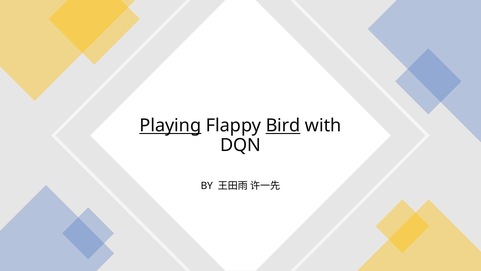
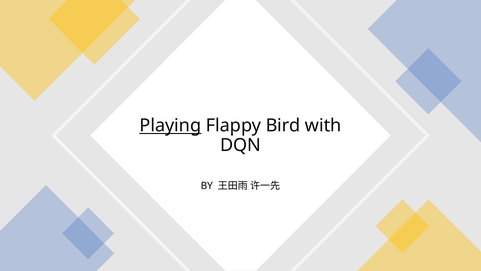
Bird underline: present -> none (283, 125)
